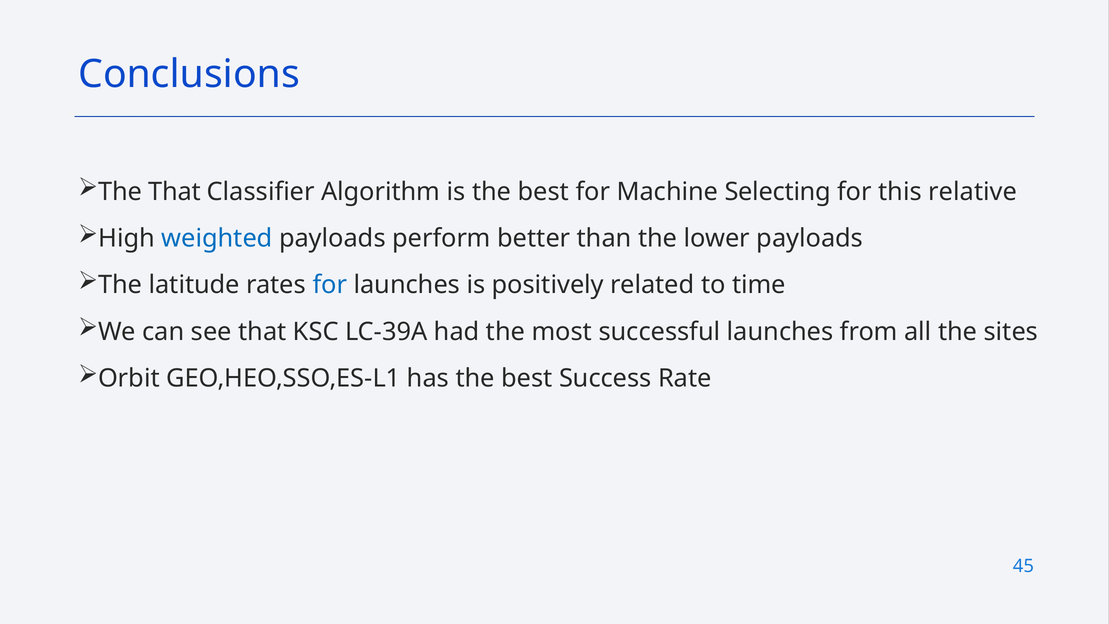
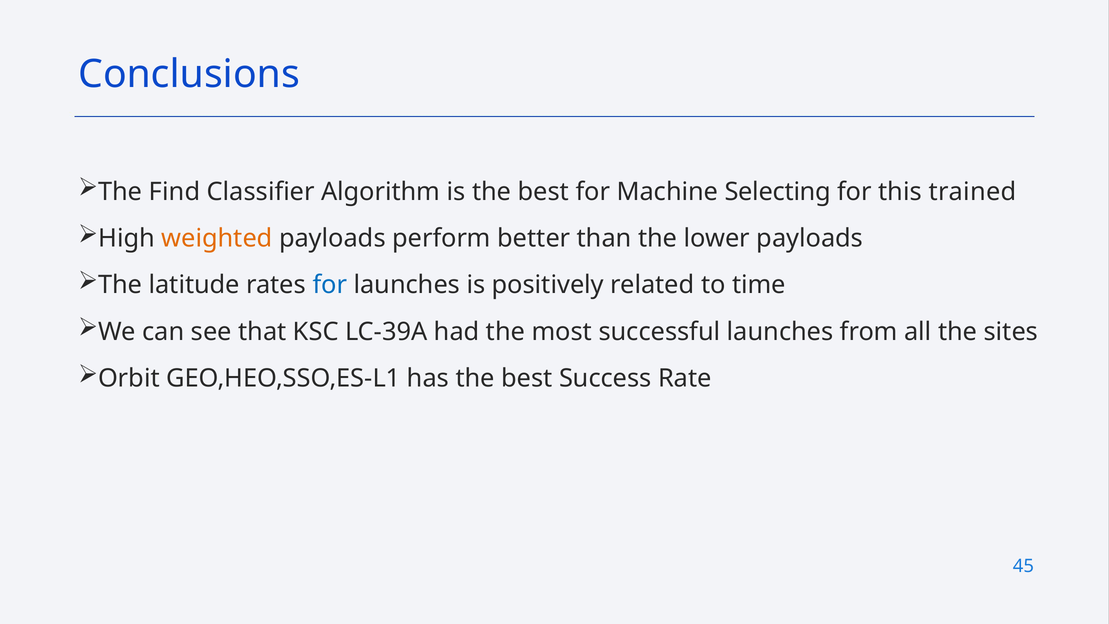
The That: That -> Find (175, 192)
relative: relative -> trained (973, 192)
weighted colour: blue -> orange (217, 238)
